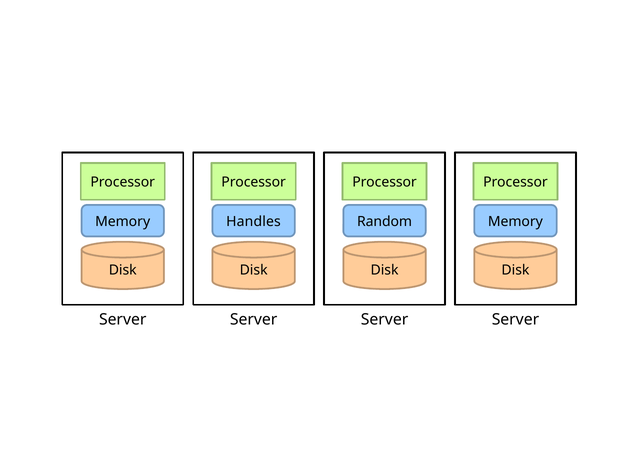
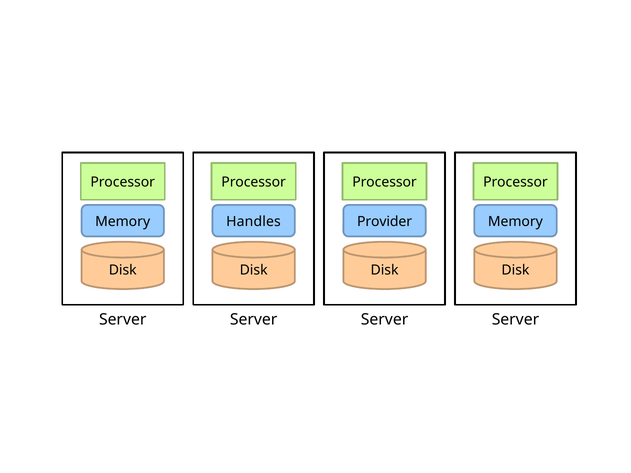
Random: Random -> Provider (385, 222)
